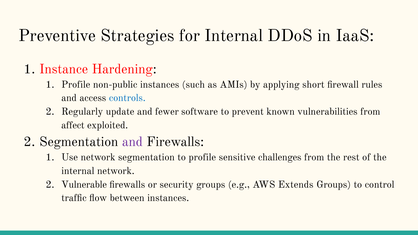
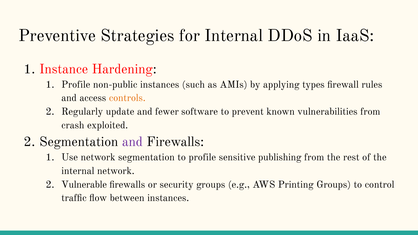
short: short -> types (313, 85)
controls colour: blue -> orange (127, 98)
affect: affect -> crash (73, 125)
challenges: challenges -> publishing (280, 157)
Extends: Extends -> Printing (296, 185)
